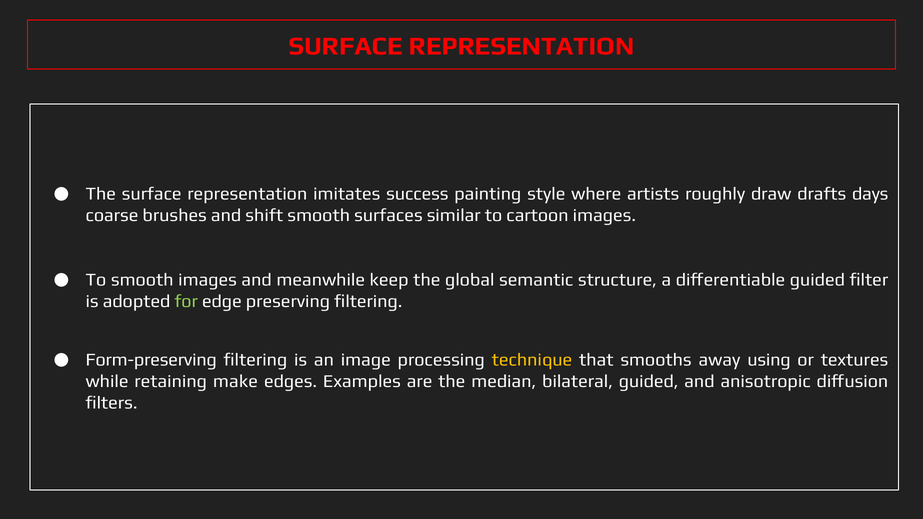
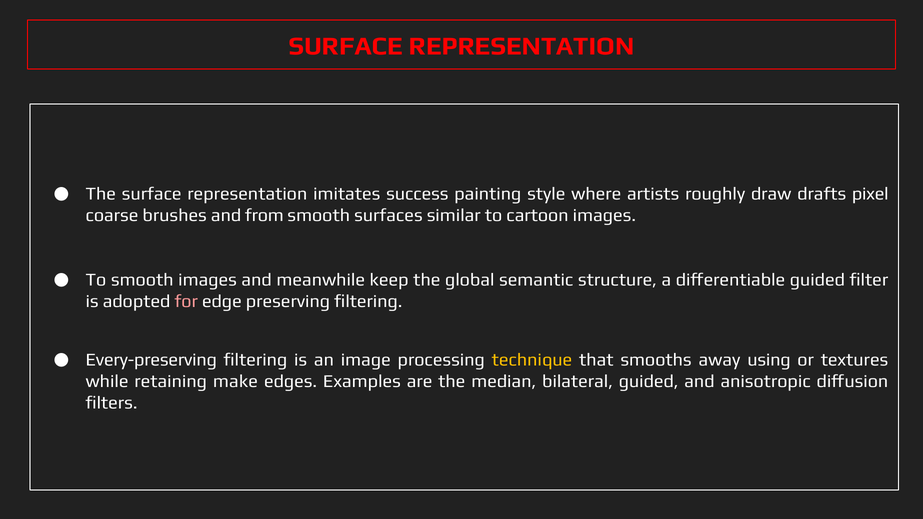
days: days -> pixel (870, 194)
shift: shift -> from (264, 215)
for colour: light green -> pink (186, 301)
Form-preserving: Form-preserving -> Every-preserving (151, 360)
